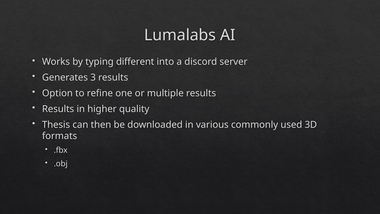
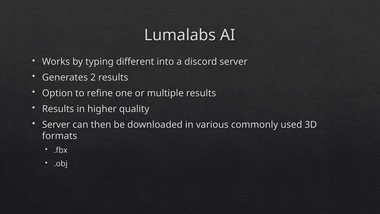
3: 3 -> 2 (93, 77)
Thesis: Thesis -> Server (56, 124)
